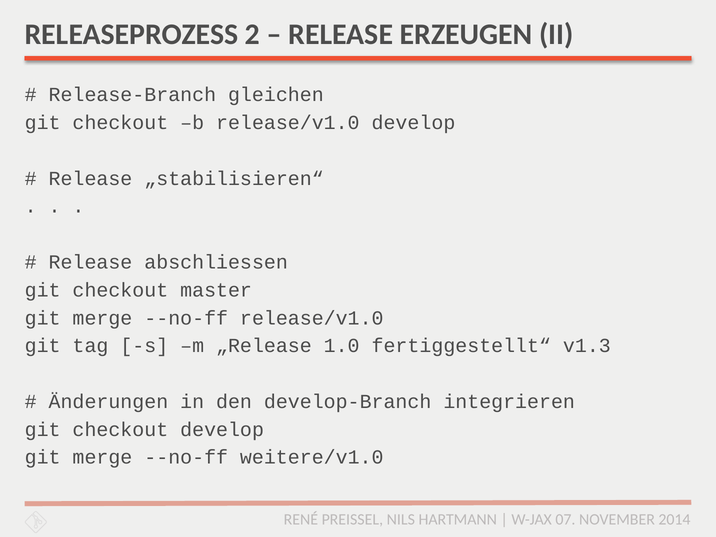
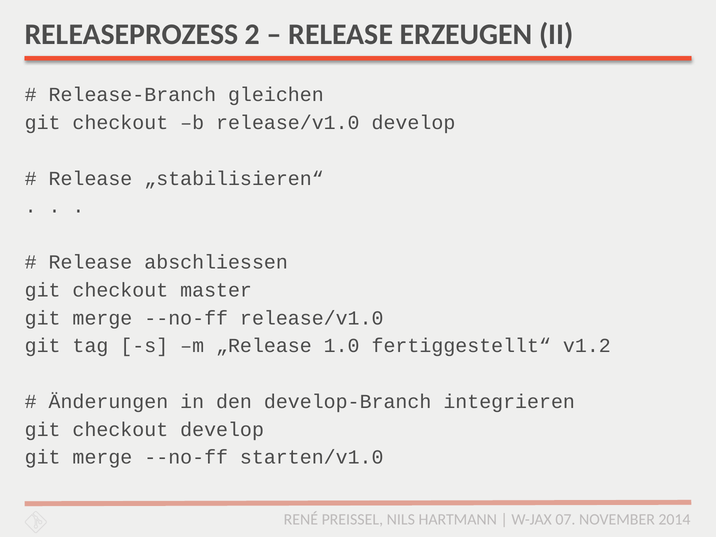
v1.3: v1.3 -> v1.2 (587, 346)
weitere/v1.0: weitere/v1.0 -> starten/v1.0 (312, 457)
